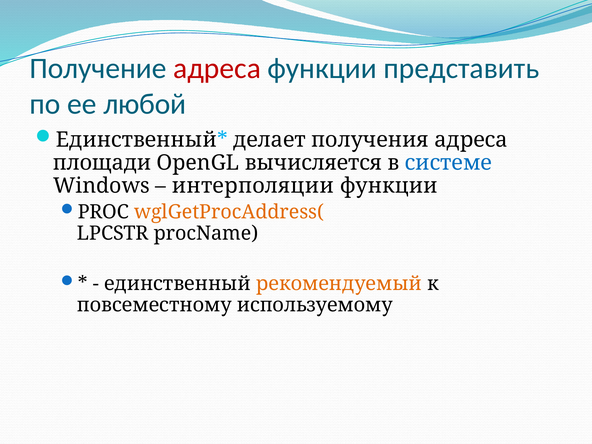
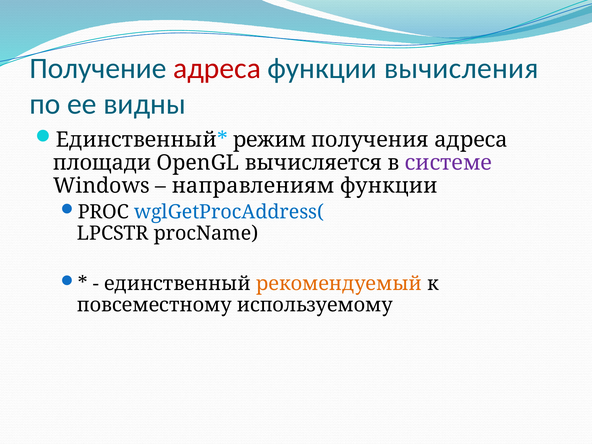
представить: представить -> вычисления (461, 68)
любой: любой -> видны (145, 104)
делает: делает -> режим (270, 140)
системе colour: blue -> purple (448, 163)
интерполяции: интерполяции -> направлениям (253, 186)
wglGetProcAddress( colour: orange -> blue (229, 212)
